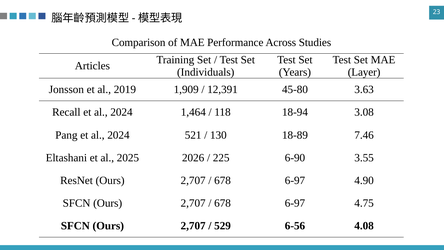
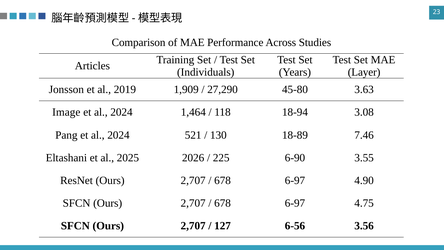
12,391: 12,391 -> 27,290 (223, 90)
Recall: Recall -> Image (66, 112)
529: 529 -> 127 (223, 226)
4.08: 4.08 -> 3.56 (364, 226)
